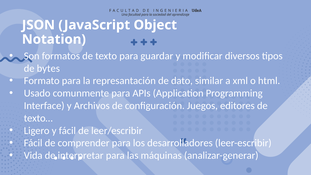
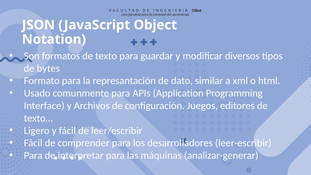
Vida: Vida -> Para (33, 155)
